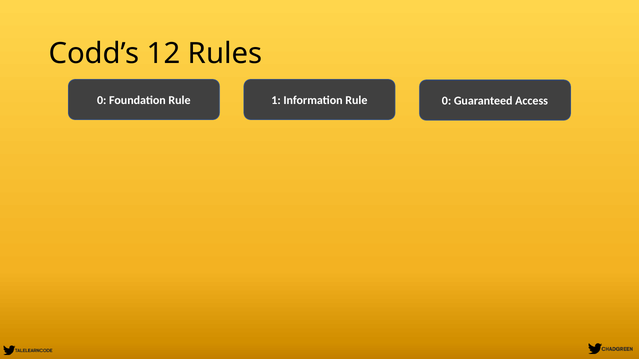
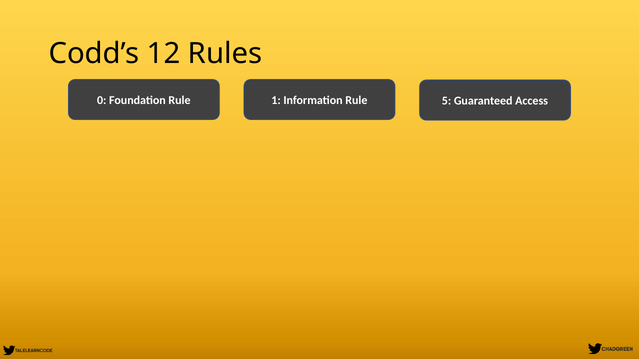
Rule 0: 0 -> 5 (447, 101)
